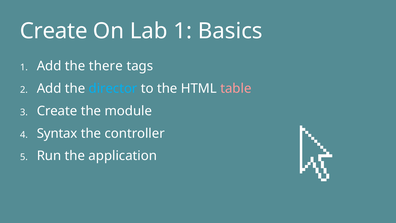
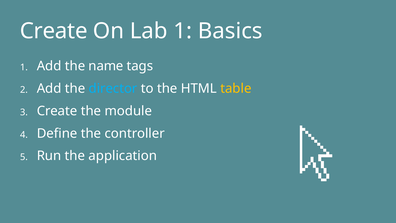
there: there -> name (106, 66)
table colour: pink -> yellow (236, 88)
Syntax: Syntax -> Define (57, 133)
